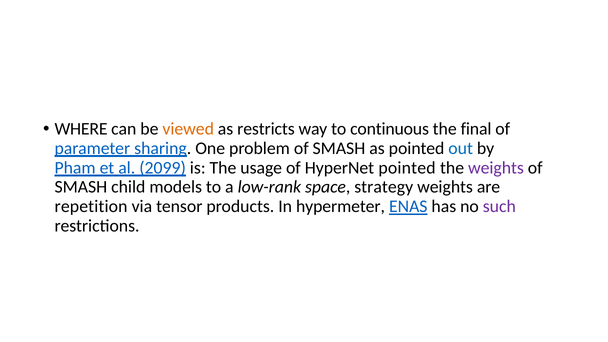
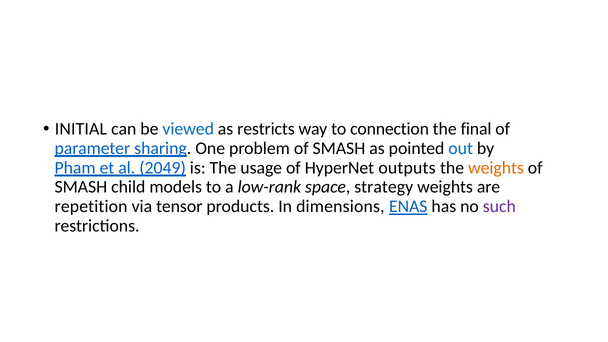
WHERE: WHERE -> INITIAL (81, 129)
viewed colour: orange -> blue (188, 129)
continuous: continuous -> connection (390, 129)
2099: 2099 -> 2049 (163, 168)
HyperNet pointed: pointed -> outputs (407, 168)
weights colour: purple -> orange (496, 168)
hypermeter: hypermeter -> dimensions (340, 207)
